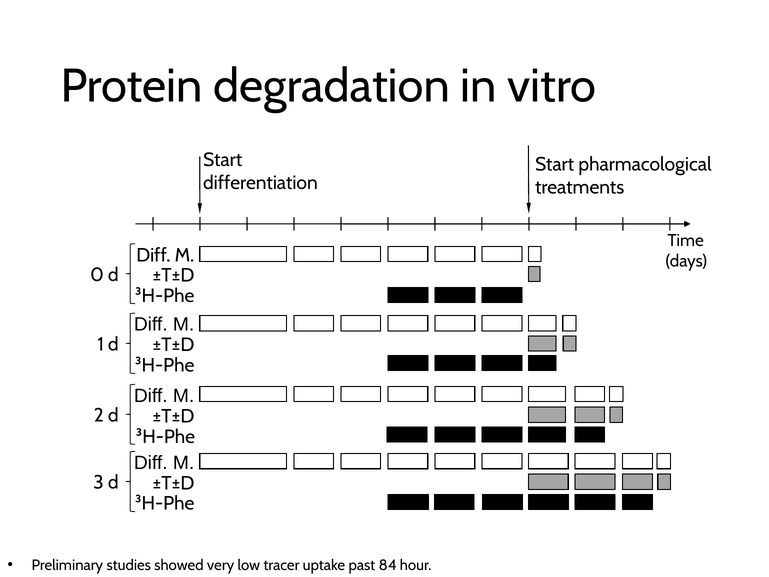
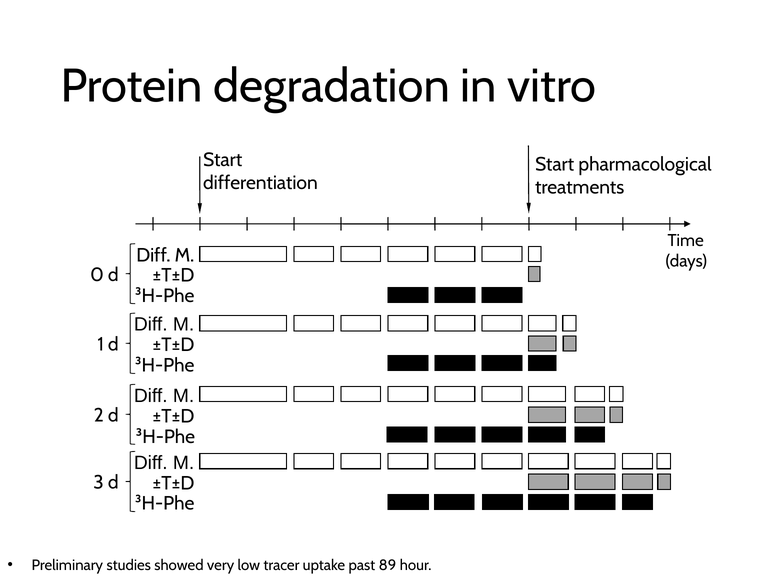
84: 84 -> 89 (387, 565)
